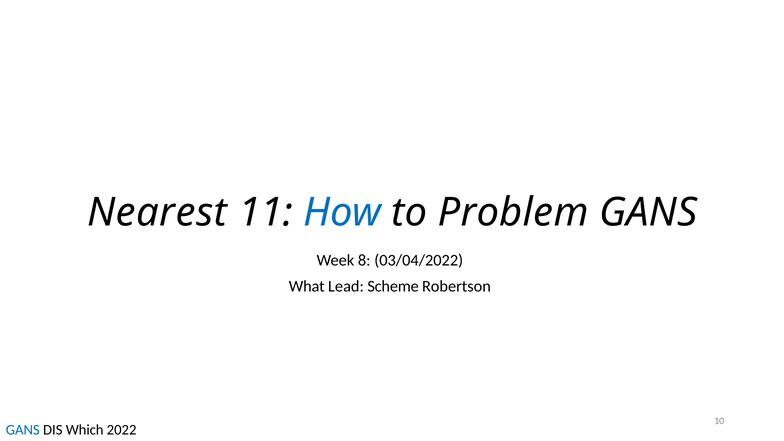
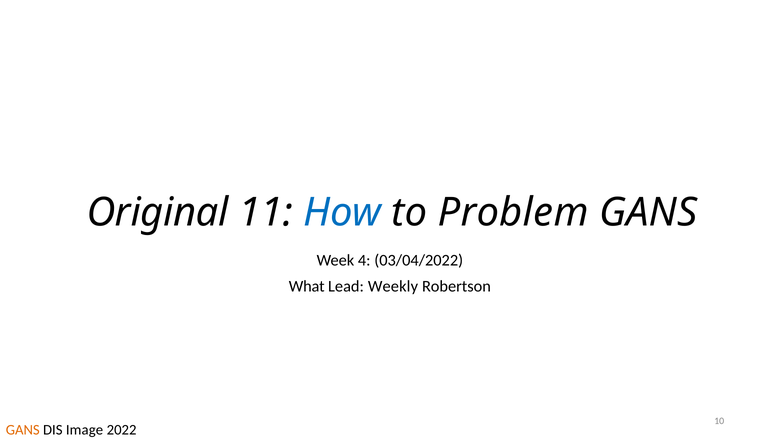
Nearest: Nearest -> Original (158, 213)
8: 8 -> 4 (364, 261)
Scheme: Scheme -> Weekly (393, 286)
GANS colour: blue -> orange (23, 430)
Which: Which -> Image (85, 430)
